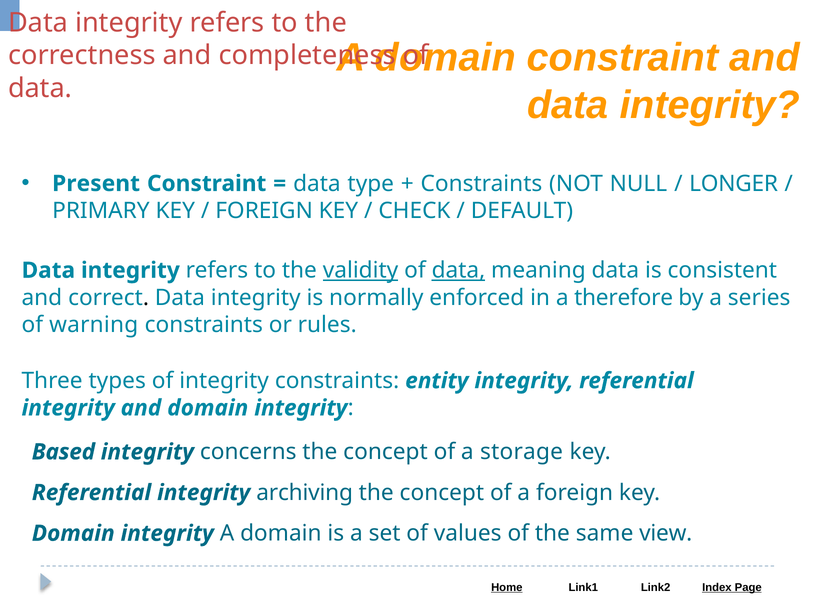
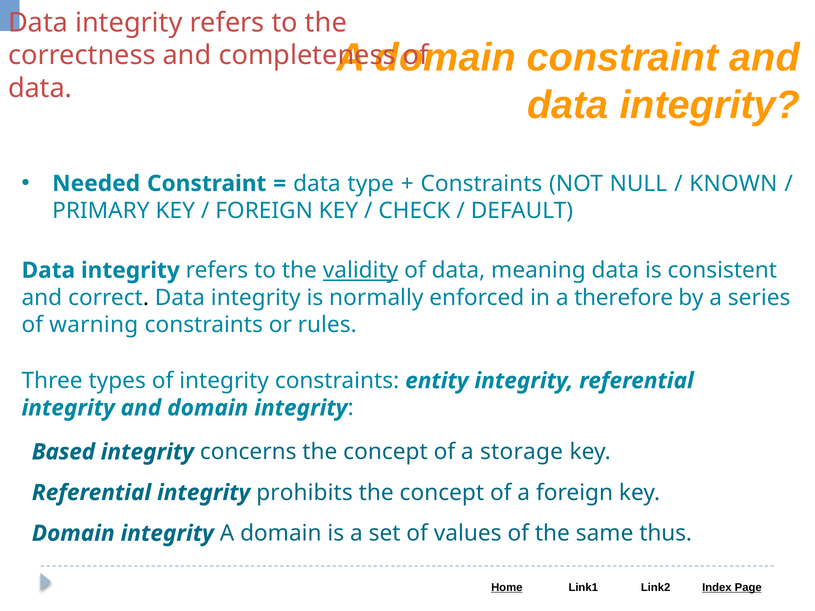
Present: Present -> Needed (96, 184)
LONGER: LONGER -> KNOWN (733, 184)
data underline: present -> none (458, 270)
archiving: archiving -> prohibits (305, 493)
view: view -> thus (666, 534)
